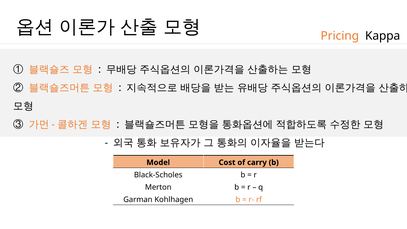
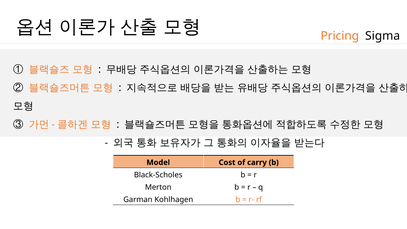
Kappa: Kappa -> Sigma (383, 36)
